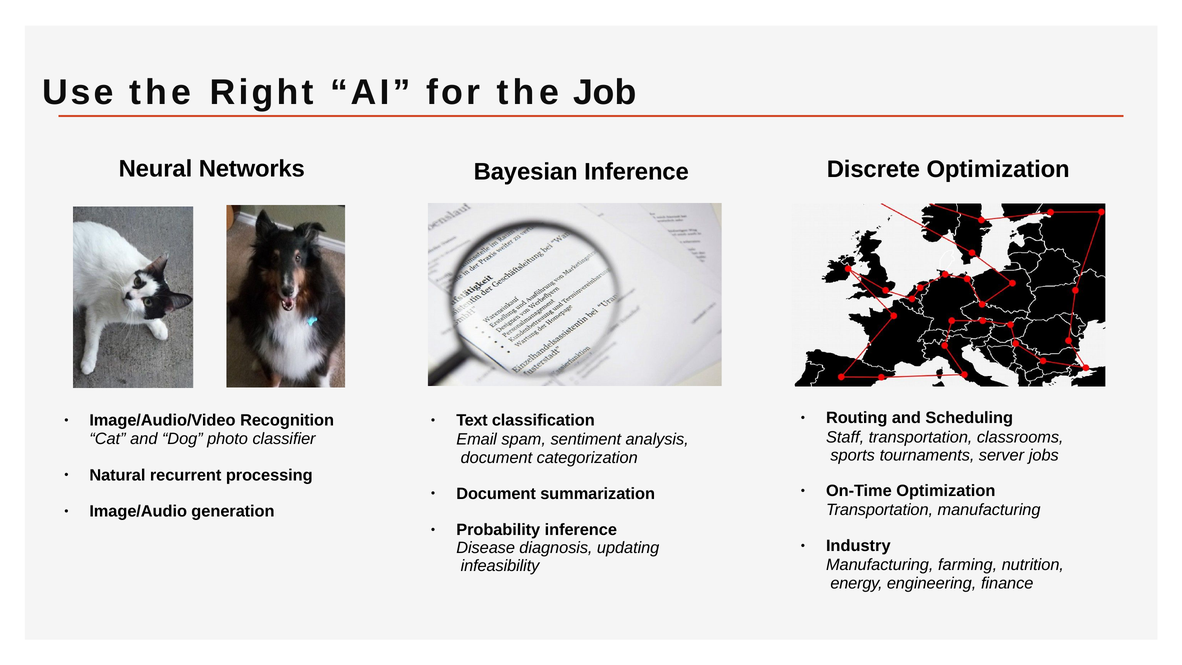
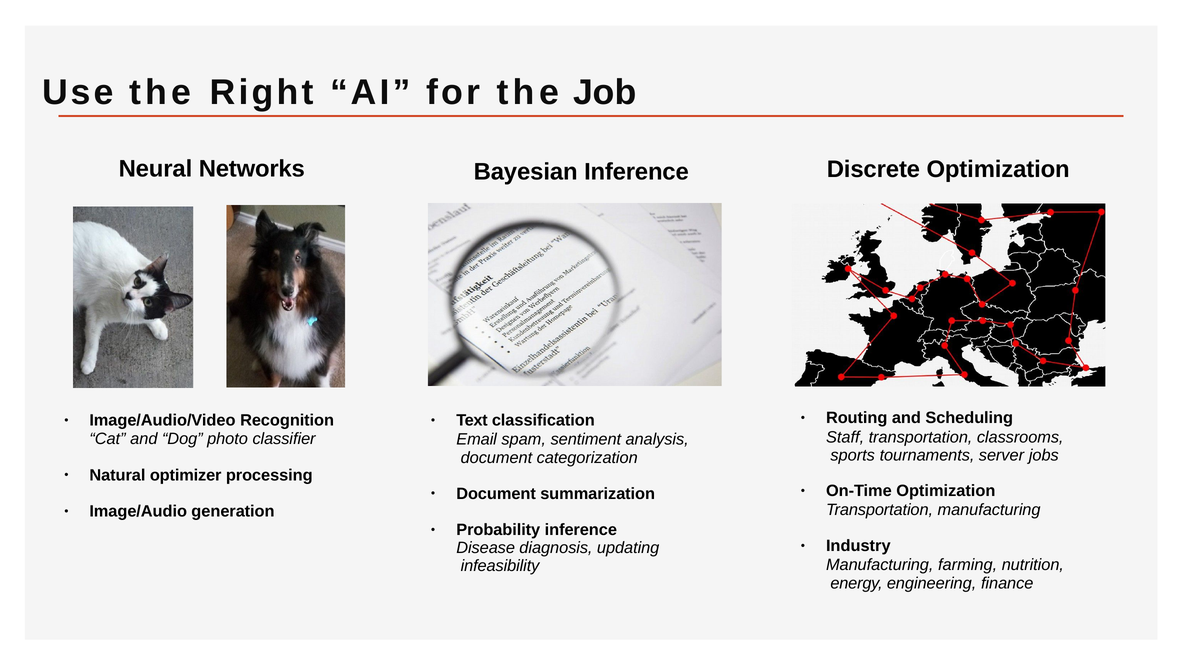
recurrent: recurrent -> optimizer (186, 475)
